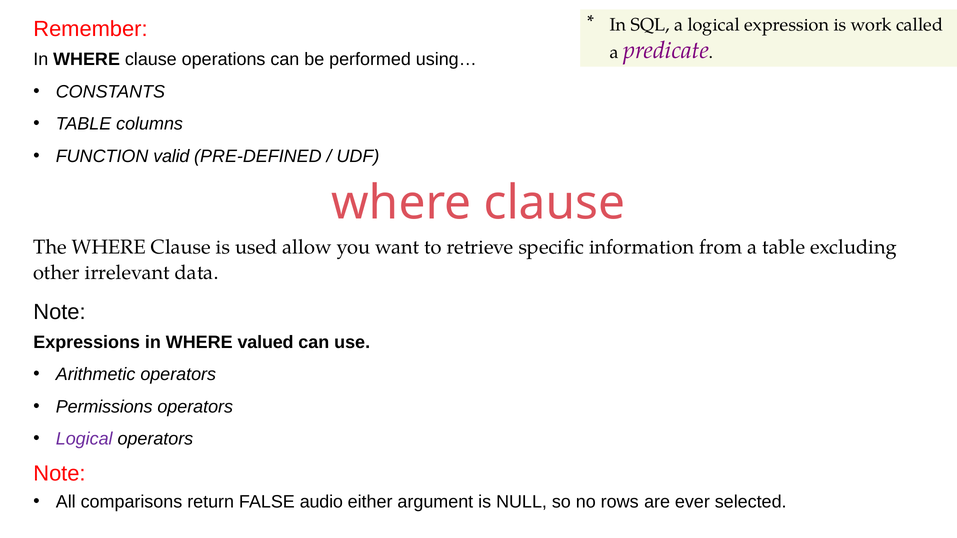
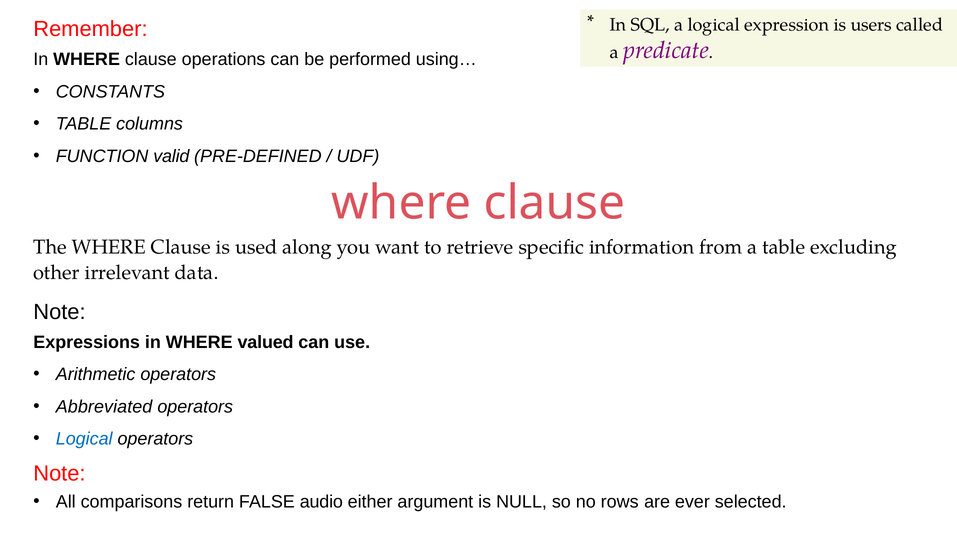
work: work -> users (871, 25)
allow: allow -> along (307, 247)
Permissions: Permissions -> Abbreviated (104, 407)
Logical colour: purple -> blue (84, 439)
